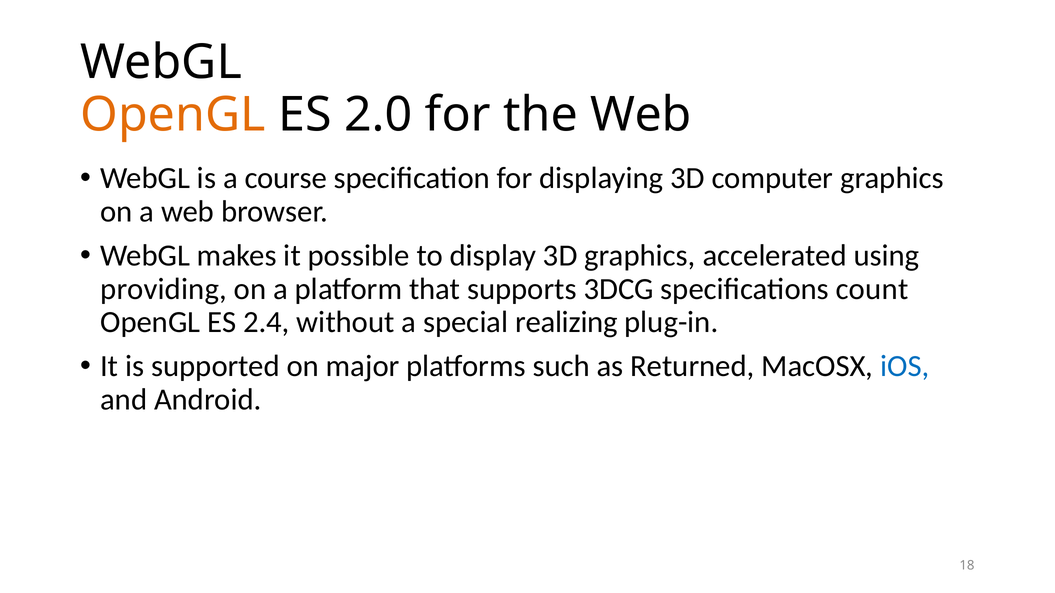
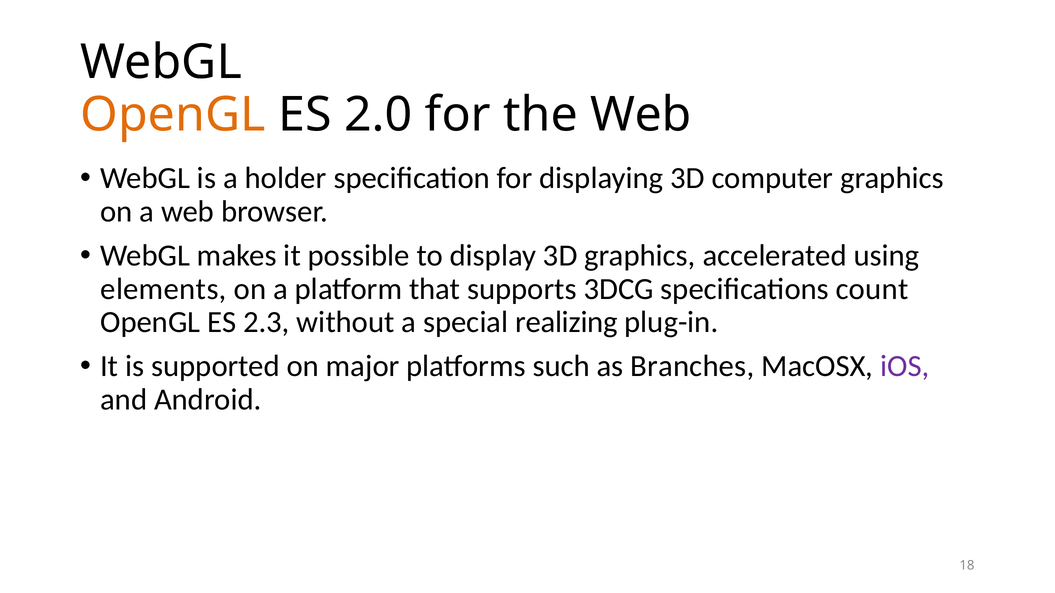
course: course -> holder (286, 178)
providing: providing -> elements (163, 289)
2.4: 2.4 -> 2.3 (266, 322)
Returned: Returned -> Branches (692, 367)
iOS colour: blue -> purple (905, 367)
